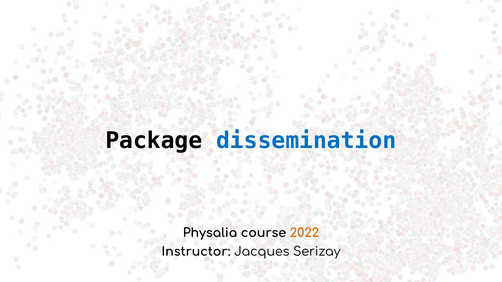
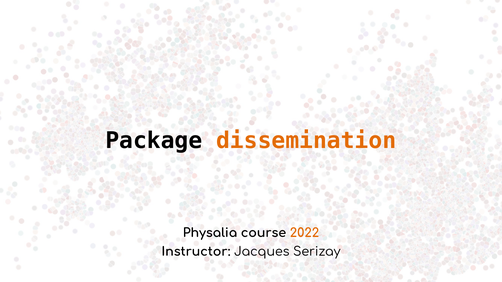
dissemination colour: blue -> orange (306, 141)
